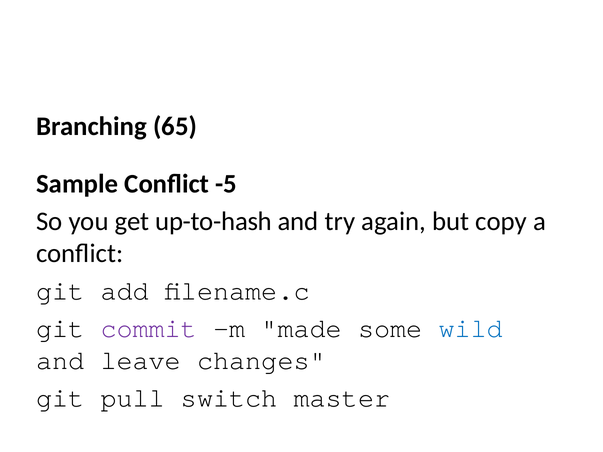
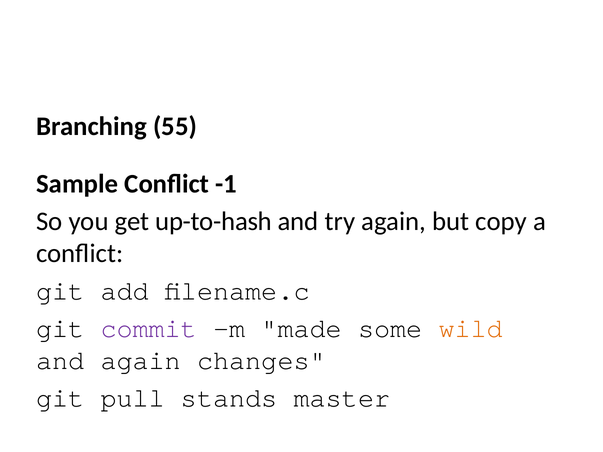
65: 65 -> 55 (175, 126)
-5: -5 -> -1 (226, 184)
wild colour: blue -> orange (471, 329)
and leave: leave -> again (141, 361)
switch: switch -> stands (229, 398)
